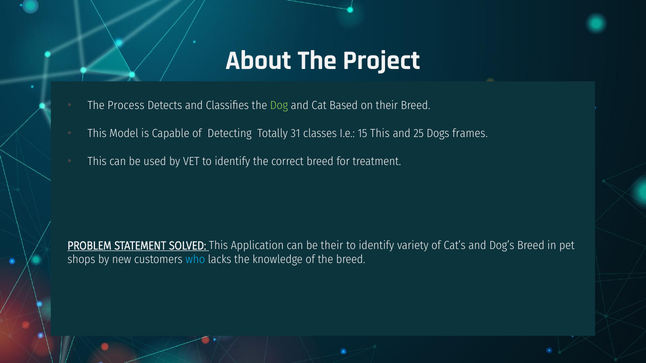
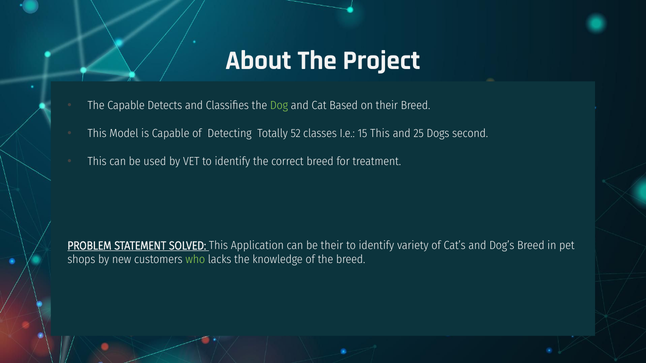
The Process: Process -> Capable (126, 106)
31: 31 -> 52 (296, 134)
frames: frames -> second (470, 134)
who colour: light blue -> light green (195, 260)
